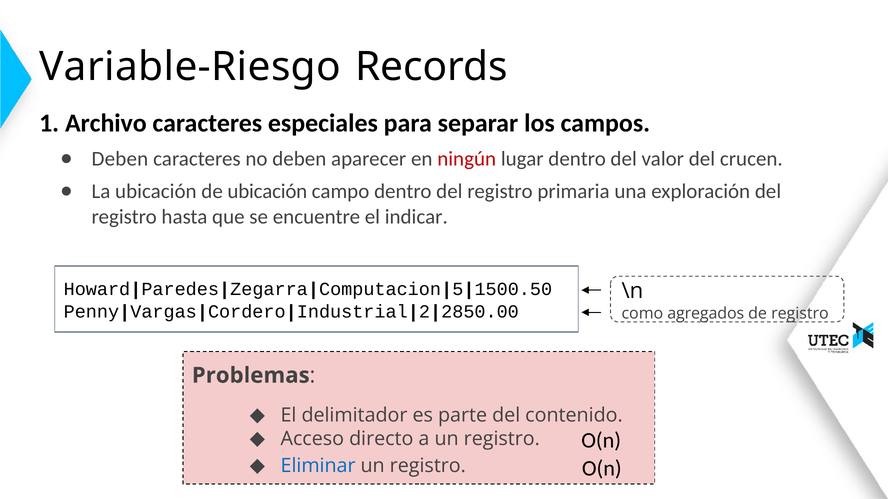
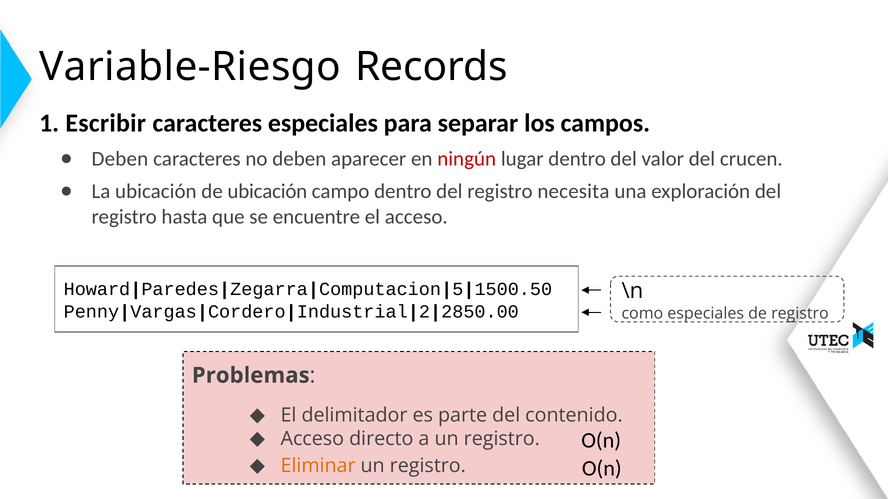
Archivo: Archivo -> Escribir (106, 123)
primaria: primaria -> necesita (573, 192)
el indicar: indicar -> acceso (416, 217)
como agregados: agregados -> especiales (706, 314)
Eliminar colour: blue -> orange (318, 466)
